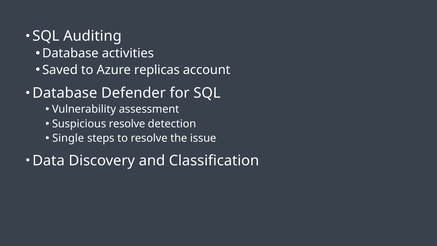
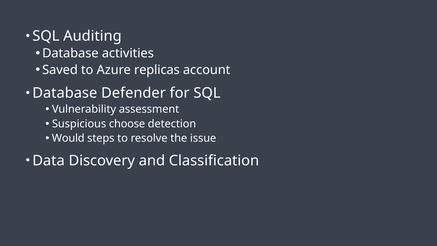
Suspicious resolve: resolve -> choose (127, 124)
Single: Single -> Would (68, 138)
